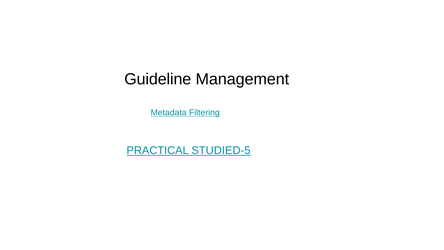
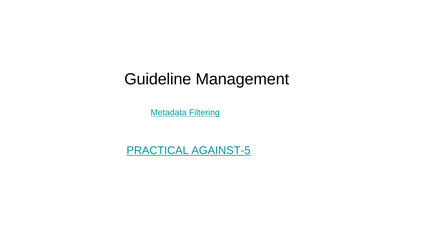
STUDIED-5: STUDIED-5 -> AGAINST-5 (221, 150)
